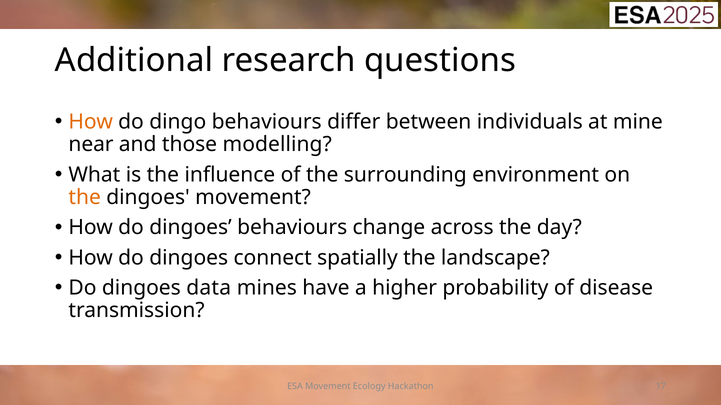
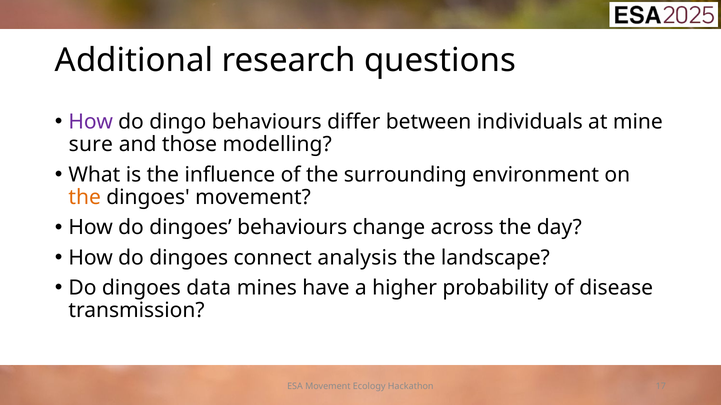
How colour: orange -> purple (91, 122)
near: near -> sure (91, 145)
spatially: spatially -> analysis (357, 258)
